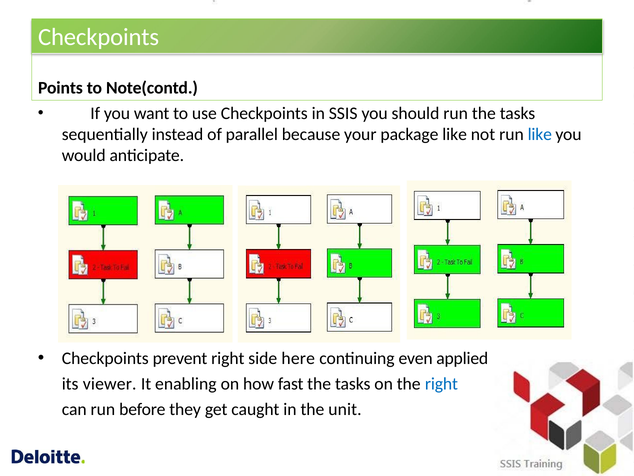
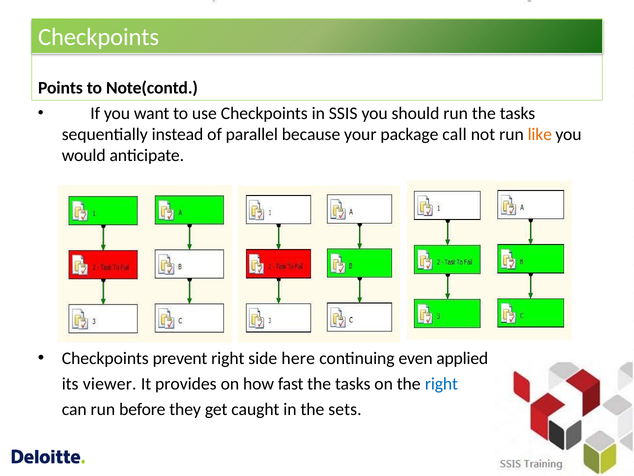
package like: like -> call (454, 134)
like colour: blue -> orange (540, 134)
enabling: enabling -> provides (186, 384)
unit: unit -> sets (345, 409)
